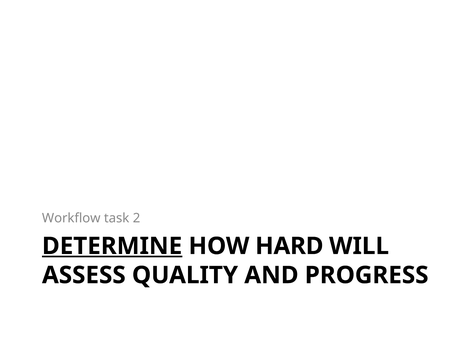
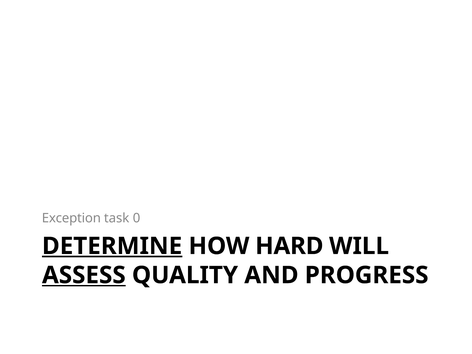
Workflow: Workflow -> Exception (71, 218)
2: 2 -> 0 (137, 218)
ASSESS underline: none -> present (84, 275)
